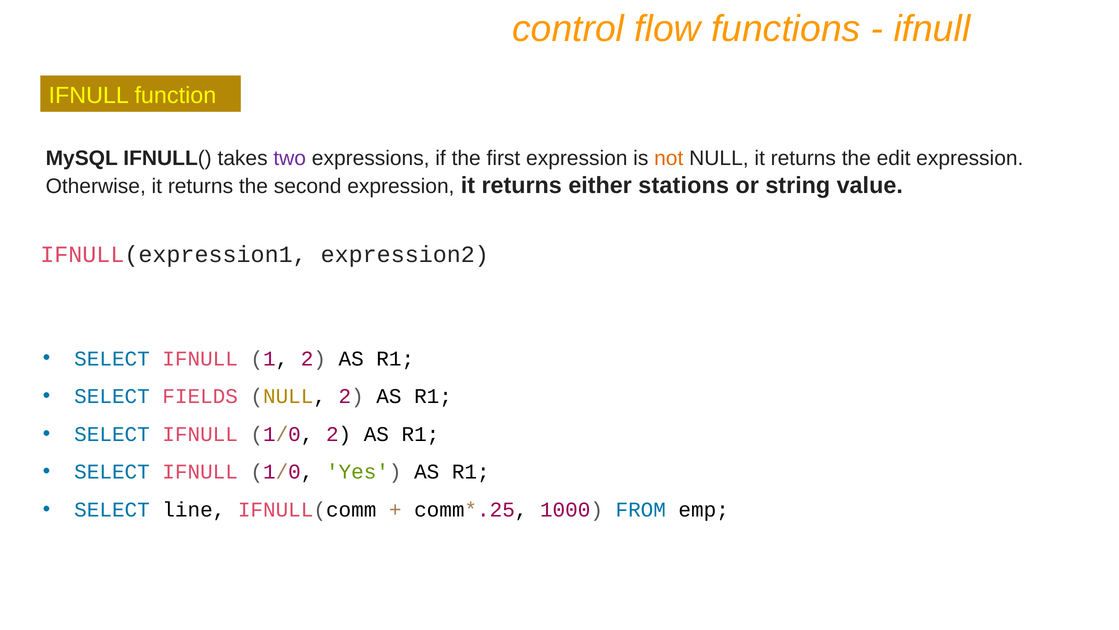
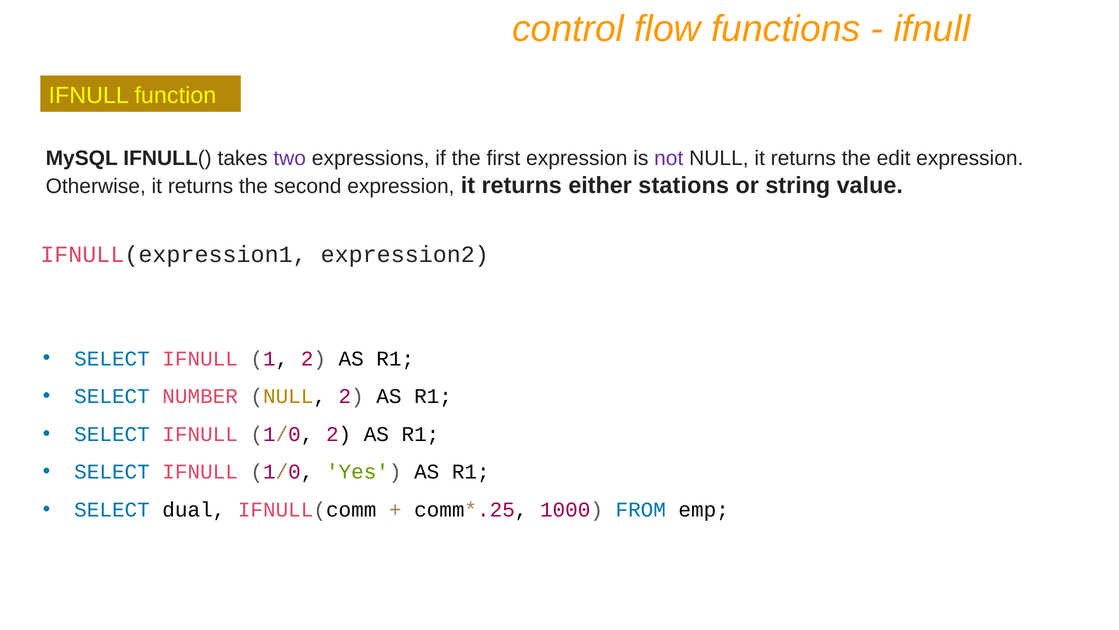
not colour: orange -> purple (669, 158)
FIELDS: FIELDS -> NUMBER (200, 396)
line: line -> dual (194, 509)
